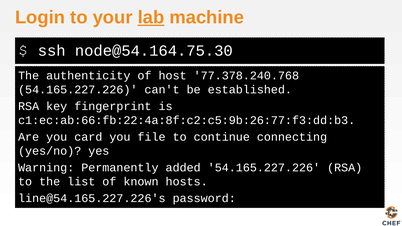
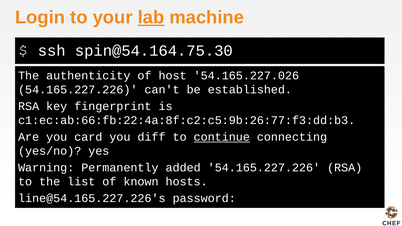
node@54.164.75.30: node@54.164.75.30 -> spin@54.164.75.30 (154, 51)
77.378.240.768: 77.378.240.768 -> 54.165.227.026 (246, 76)
file: file -> diff (152, 137)
continue underline: none -> present (222, 137)
